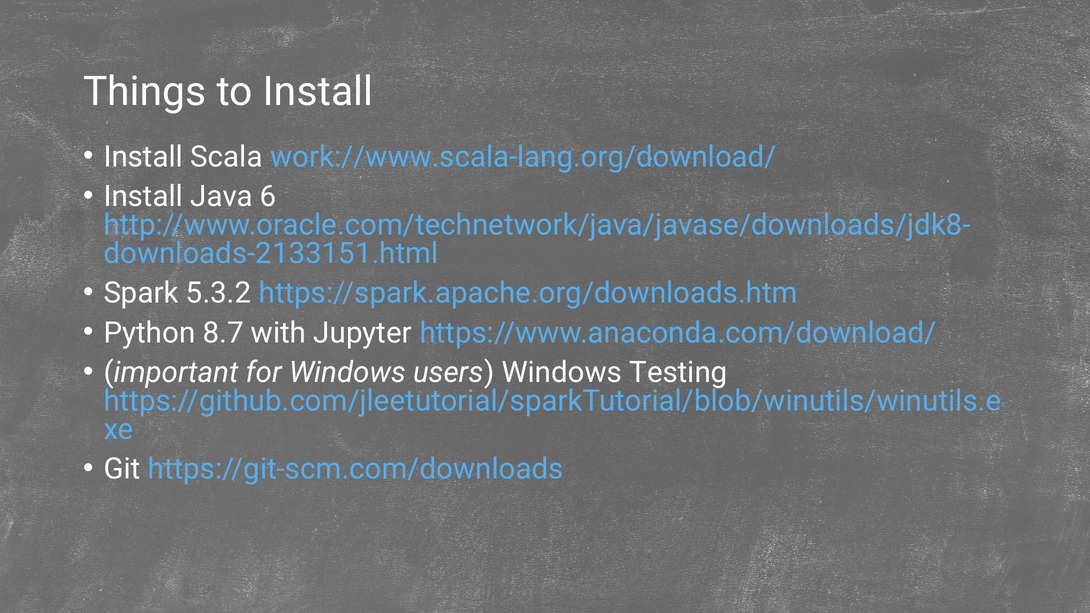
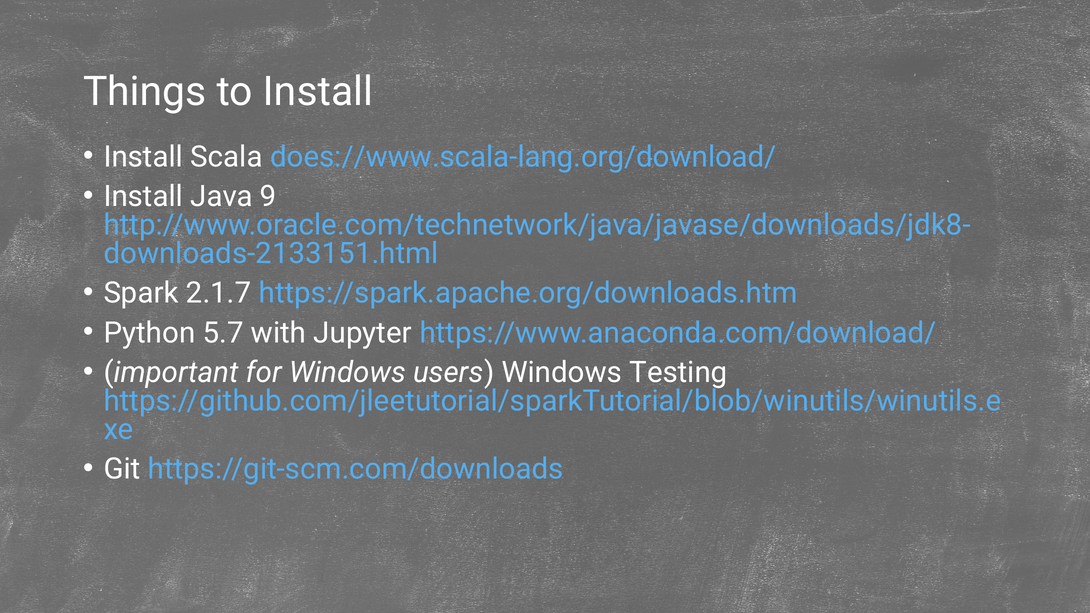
work://www.scala-lang.org/download/: work://www.scala-lang.org/download/ -> does://www.scala-lang.org/download/ (523, 157)
6: 6 -> 9 (268, 197)
5.3.2: 5.3.2 -> 2.1.7 (219, 293)
8.7: 8.7 -> 5.7 (223, 333)
